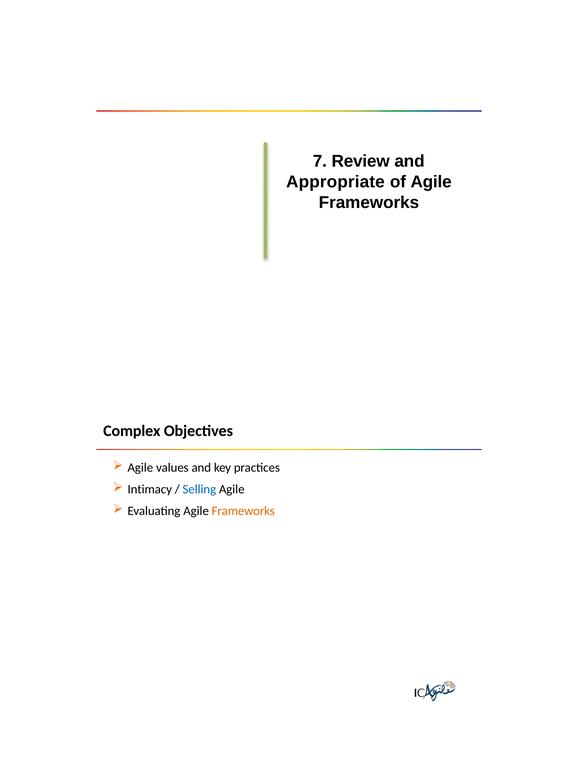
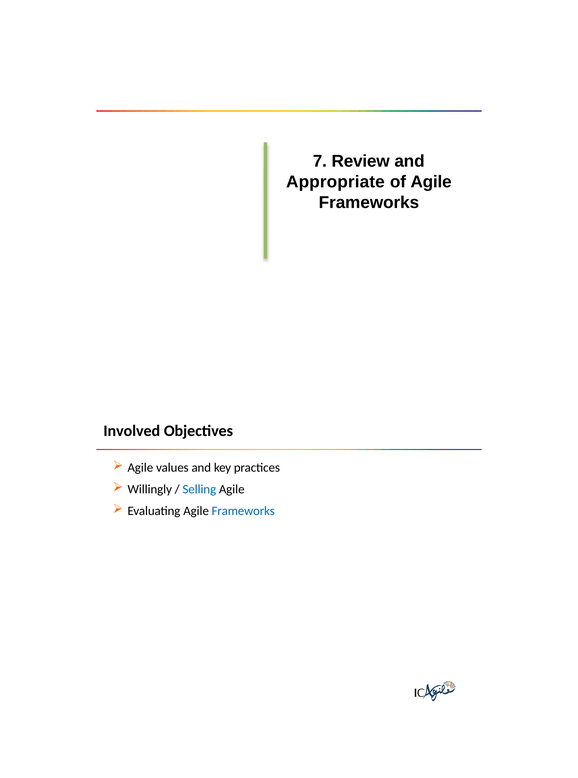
Complex: Complex -> Involved (132, 431)
Intimacy: Intimacy -> Willingly (150, 490)
Frameworks colour: orange -> blue (243, 511)
